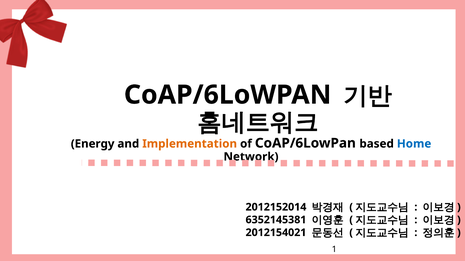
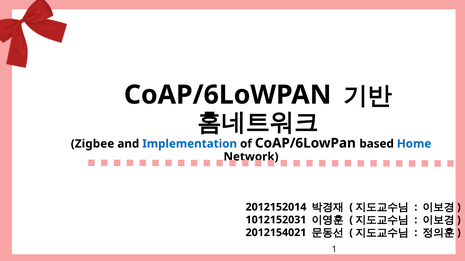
Energy: Energy -> Zigbee (93, 144)
Implementation colour: orange -> blue (190, 144)
6352145381: 6352145381 -> 1012152031 (276, 220)
